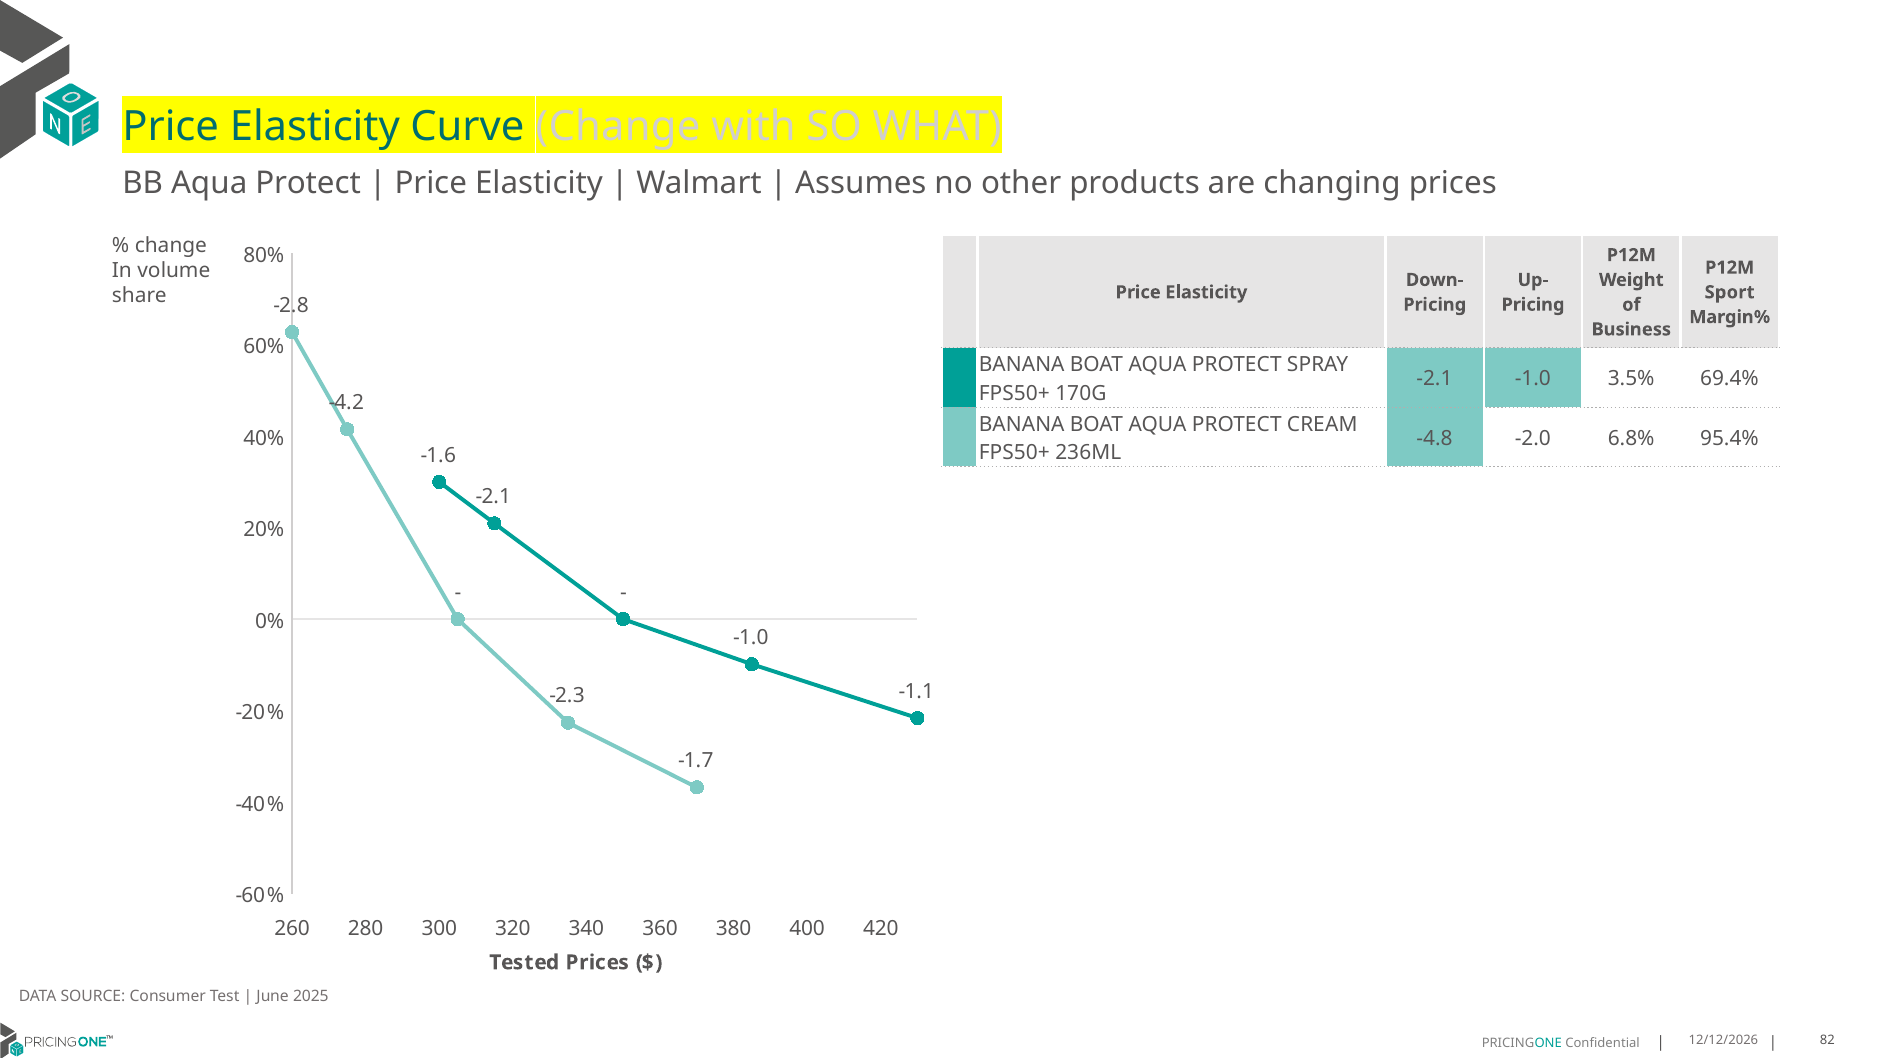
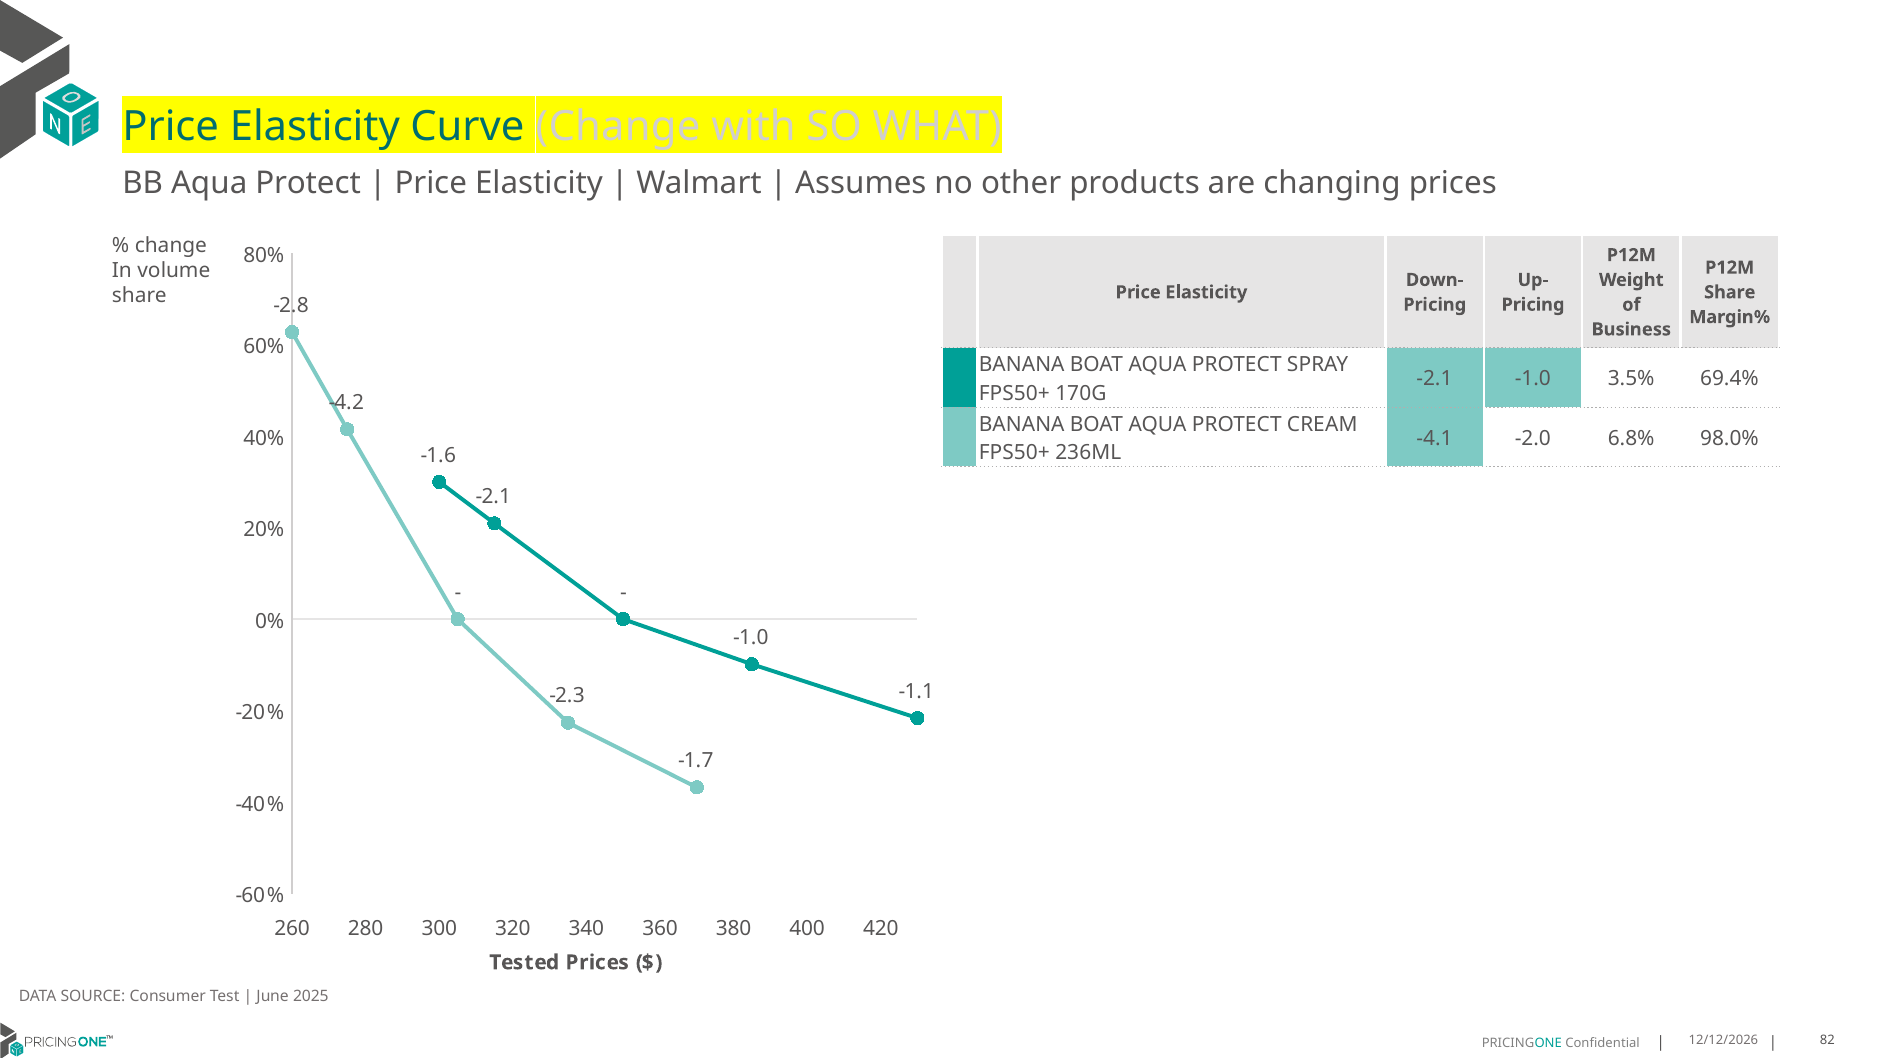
Sport: Sport -> Share (1730, 292)
-4.8: -4.8 -> -4.1 (1434, 438)
95.4%: 95.4% -> 98.0% (1730, 438)
